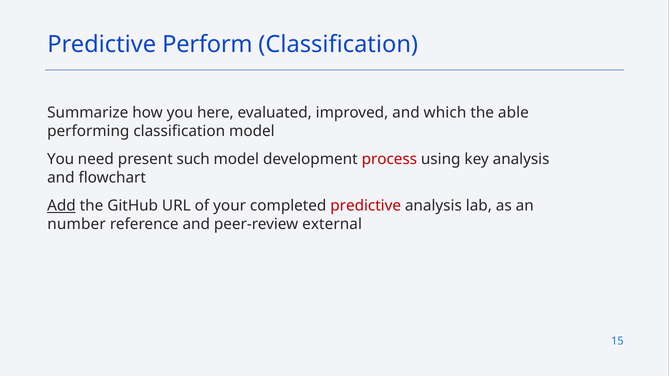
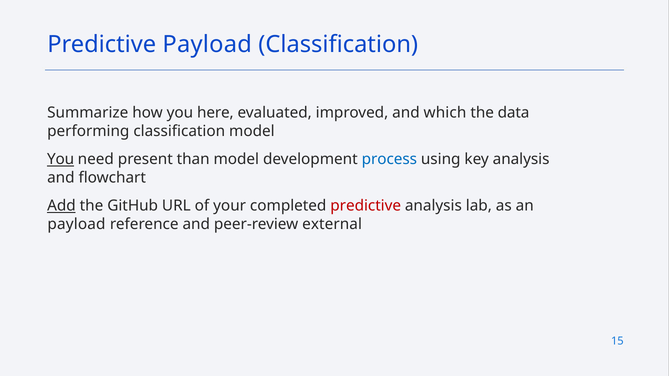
Predictive Perform: Perform -> Payload (207, 45)
able: able -> data (514, 113)
You underline: none -> present (61, 159)
such: such -> than (193, 159)
process colour: red -> blue (389, 159)
number: number -> payload (77, 224)
